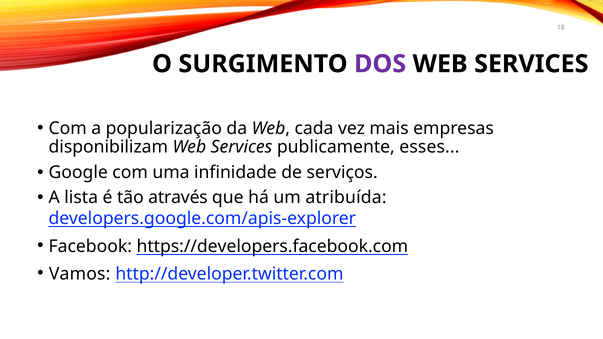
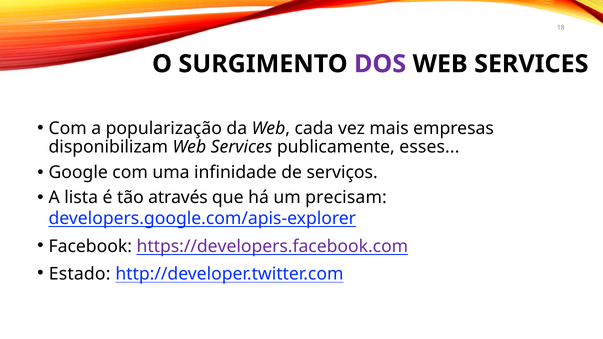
atribuída: atribuída -> precisam (346, 198)
https://developers.facebook.com colour: black -> purple (272, 247)
Vamos: Vamos -> Estado (80, 274)
